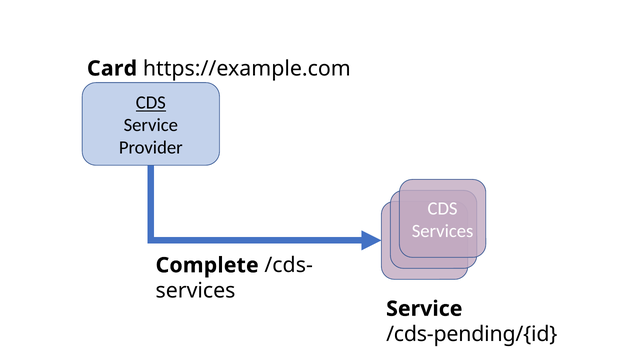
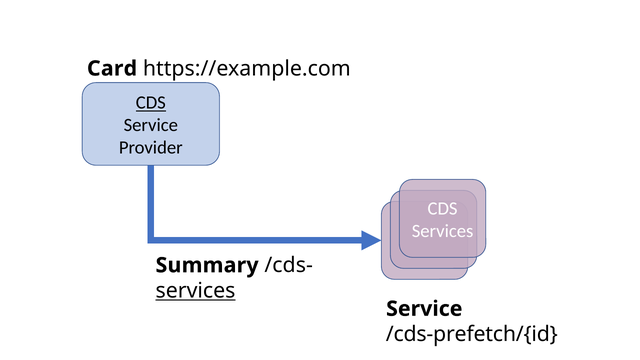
Complete: Complete -> Summary (207, 265)
services underline: none -> present (196, 291)
/cds-pending/{id: /cds-pending/{id -> /cds-prefetch/{id (472, 334)
